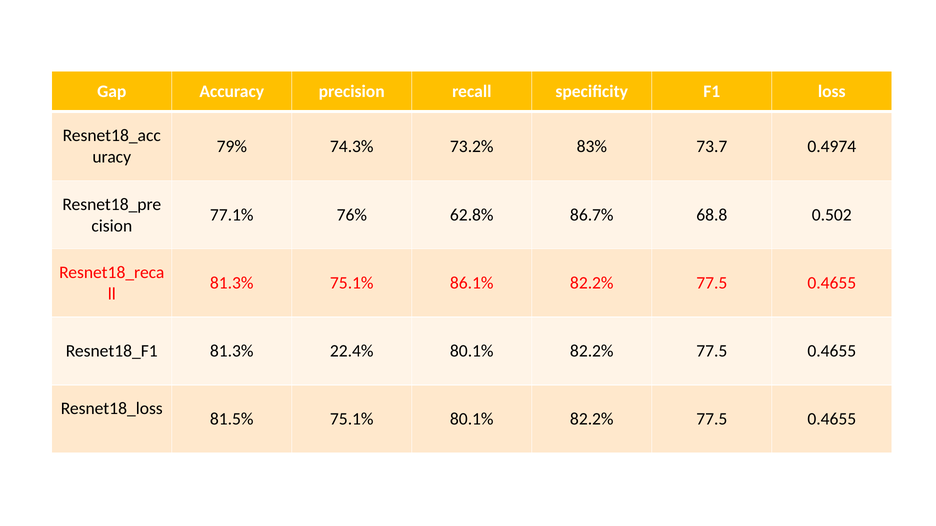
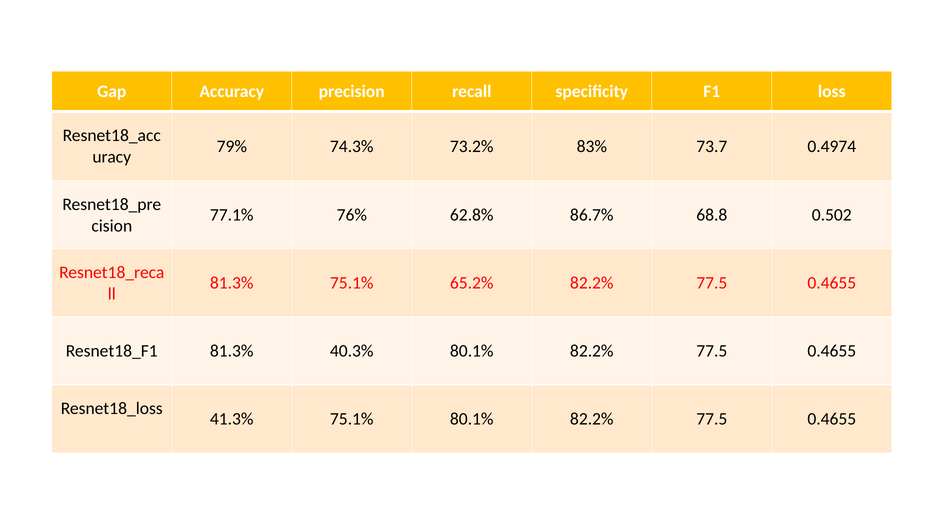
86.1%: 86.1% -> 65.2% (472, 283)
22.4%: 22.4% -> 40.3% (352, 351)
81.5%: 81.5% -> 41.3% (232, 420)
